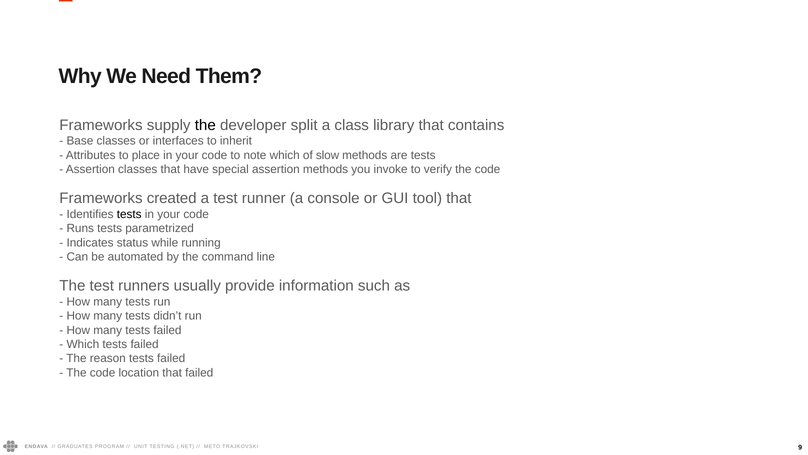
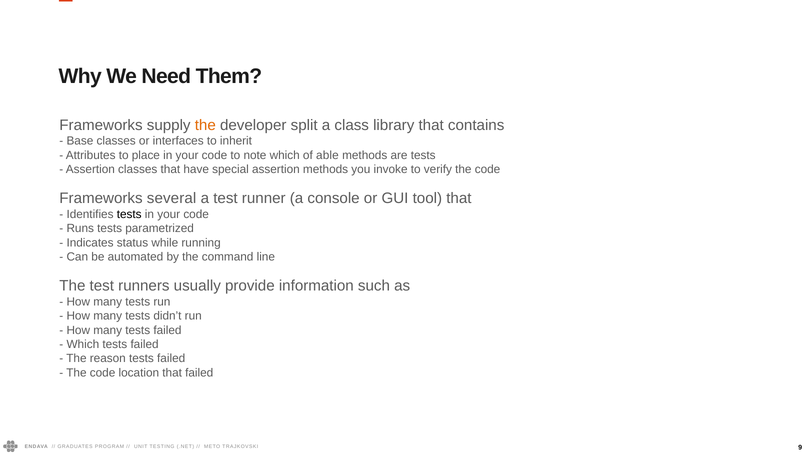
the colour: black -> orange (205, 125)
slow: slow -> able (327, 155)
created: created -> several (172, 198)
